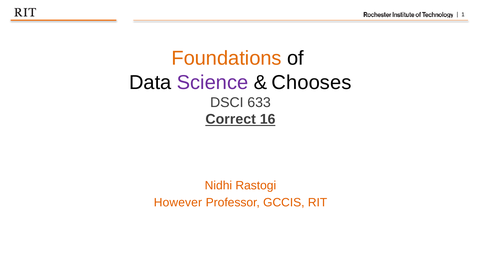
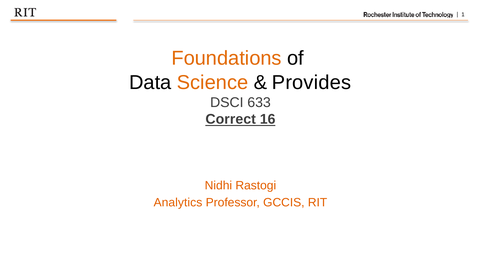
Science colour: purple -> orange (213, 82)
Chooses: Chooses -> Provides (311, 82)
However: However -> Analytics (178, 202)
